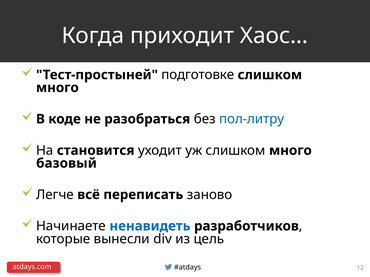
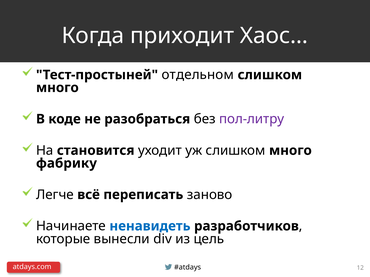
подготовке: подготовке -> отдельном (198, 75)
пол-литру colour: blue -> purple (252, 119)
базовый: базовый -> фабрику (66, 164)
